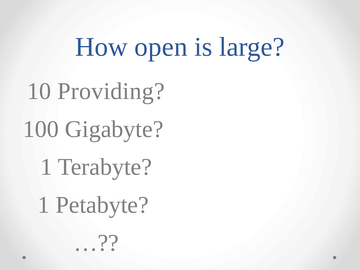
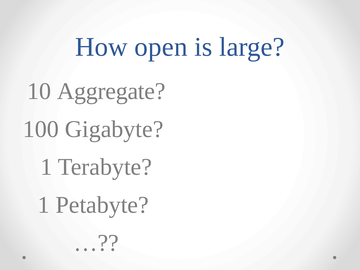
Providing: Providing -> Aggregate (111, 91)
